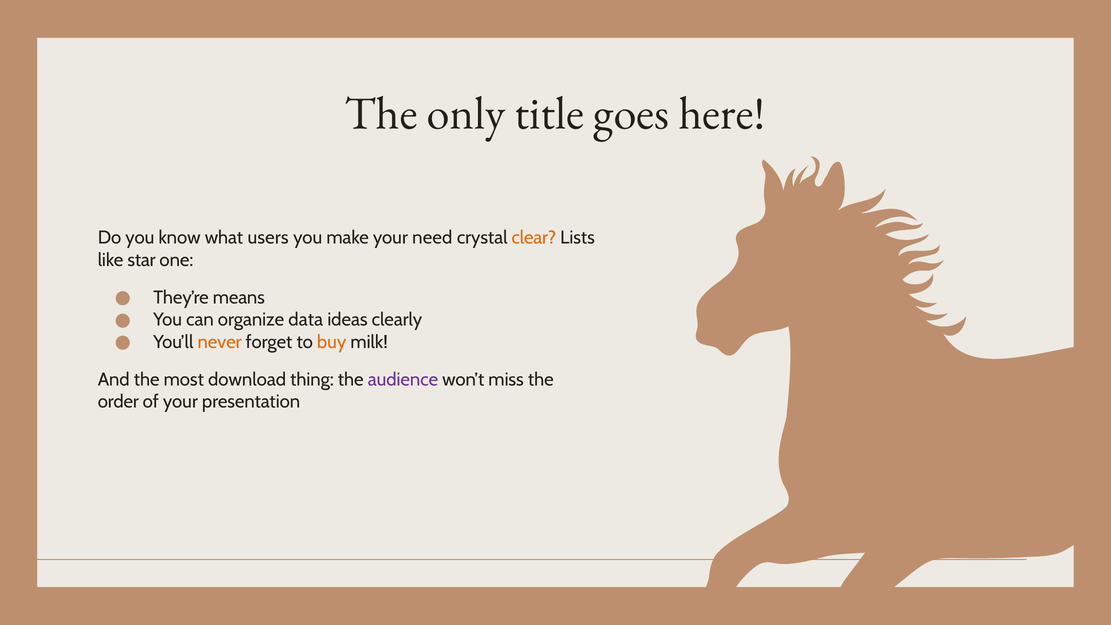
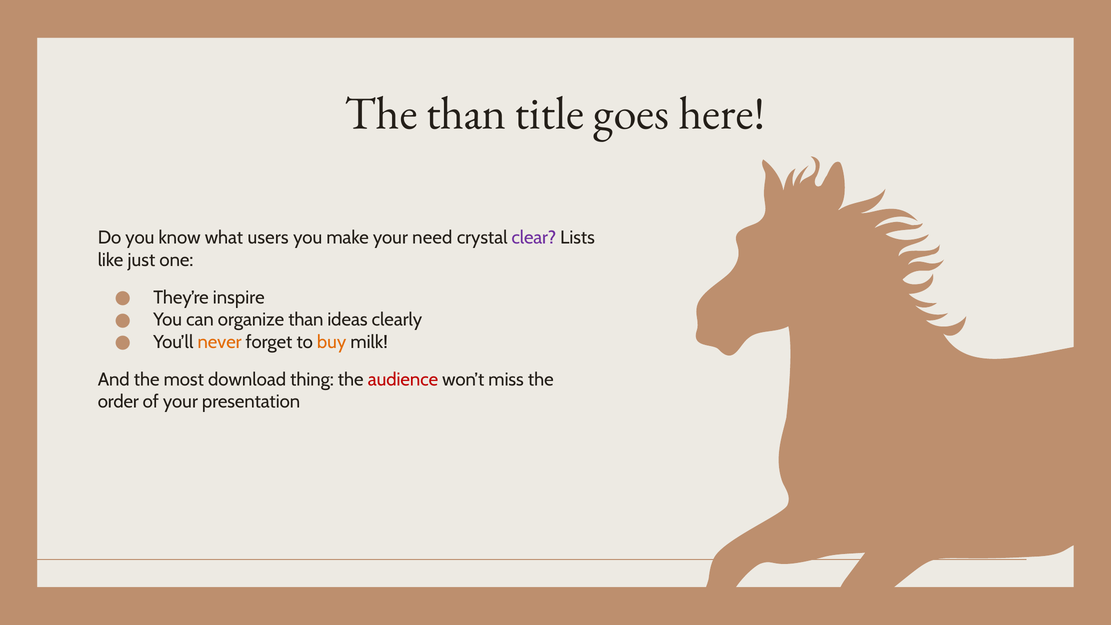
The only: only -> than (466, 113)
clear colour: orange -> purple (534, 238)
star: star -> just (141, 260)
means: means -> inspire (239, 298)
organize data: data -> than (306, 320)
audience colour: purple -> red (403, 380)
